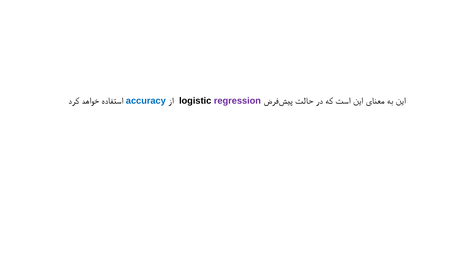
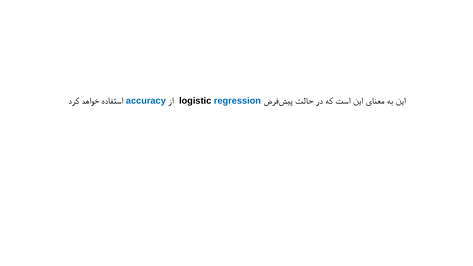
regression colour: purple -> blue (237, 101)
